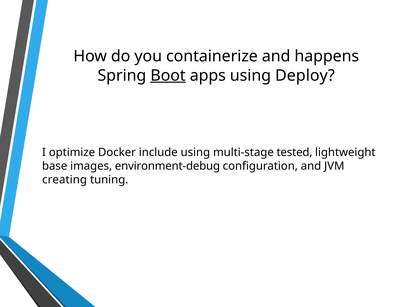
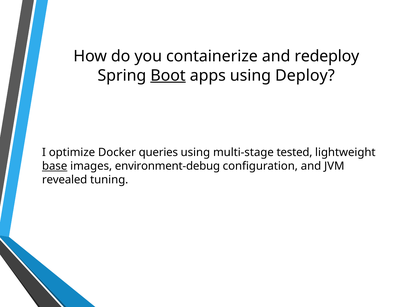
happens: happens -> redeploy (327, 56)
include: include -> queries (158, 152)
base underline: none -> present (55, 166)
creating: creating -> revealed (65, 180)
